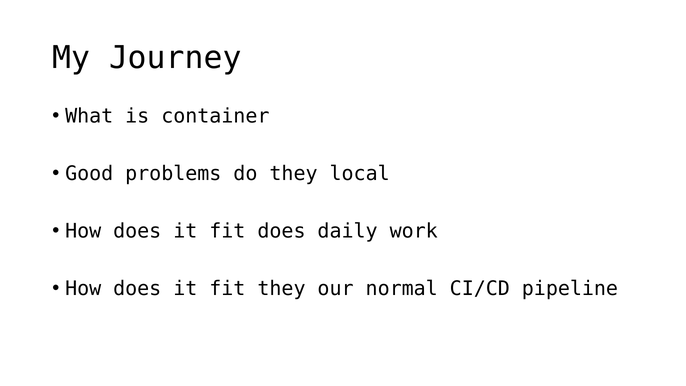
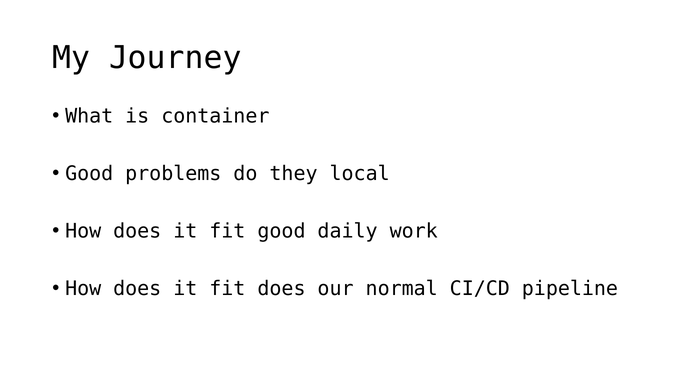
fit does: does -> good (282, 231)
fit they: they -> does (282, 289)
